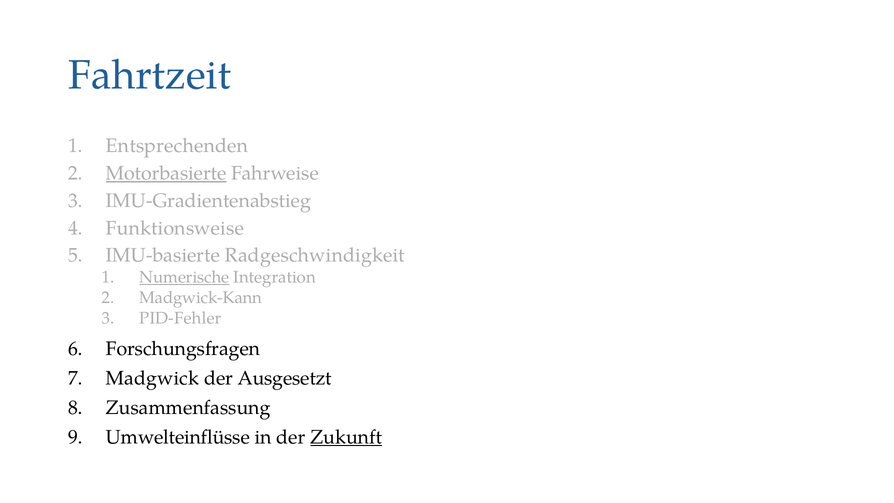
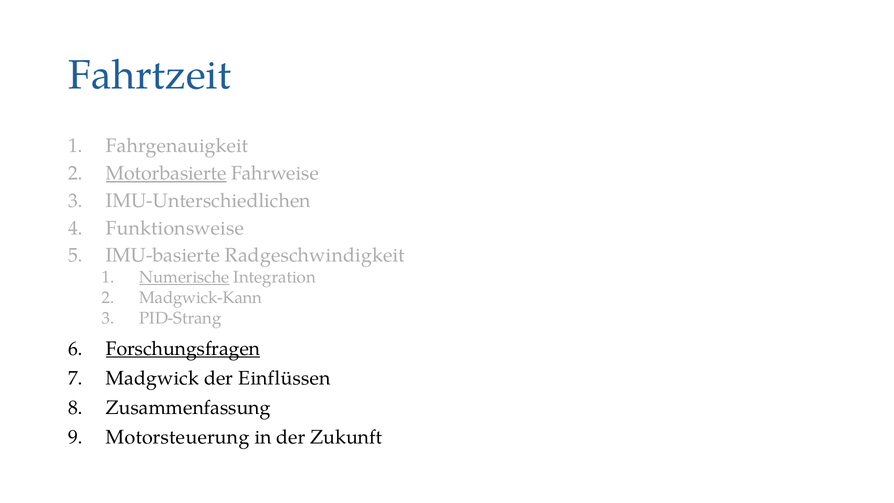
Entsprechenden: Entsprechenden -> Fahrgenauigkeit (177, 146)
IMU-Gradientenabstieg: IMU-Gradientenabstieg -> IMU-Unterschiedlichen (208, 201)
PID-Fehler: PID-Fehler -> PID-Strang (180, 318)
Forschungsfragen underline: none -> present (183, 349)
Ausgesetzt: Ausgesetzt -> Einflüssen (284, 378)
Umwelteinflüsse: Umwelteinflüsse -> Motorsteuerung (178, 437)
Zukunft underline: present -> none (346, 437)
